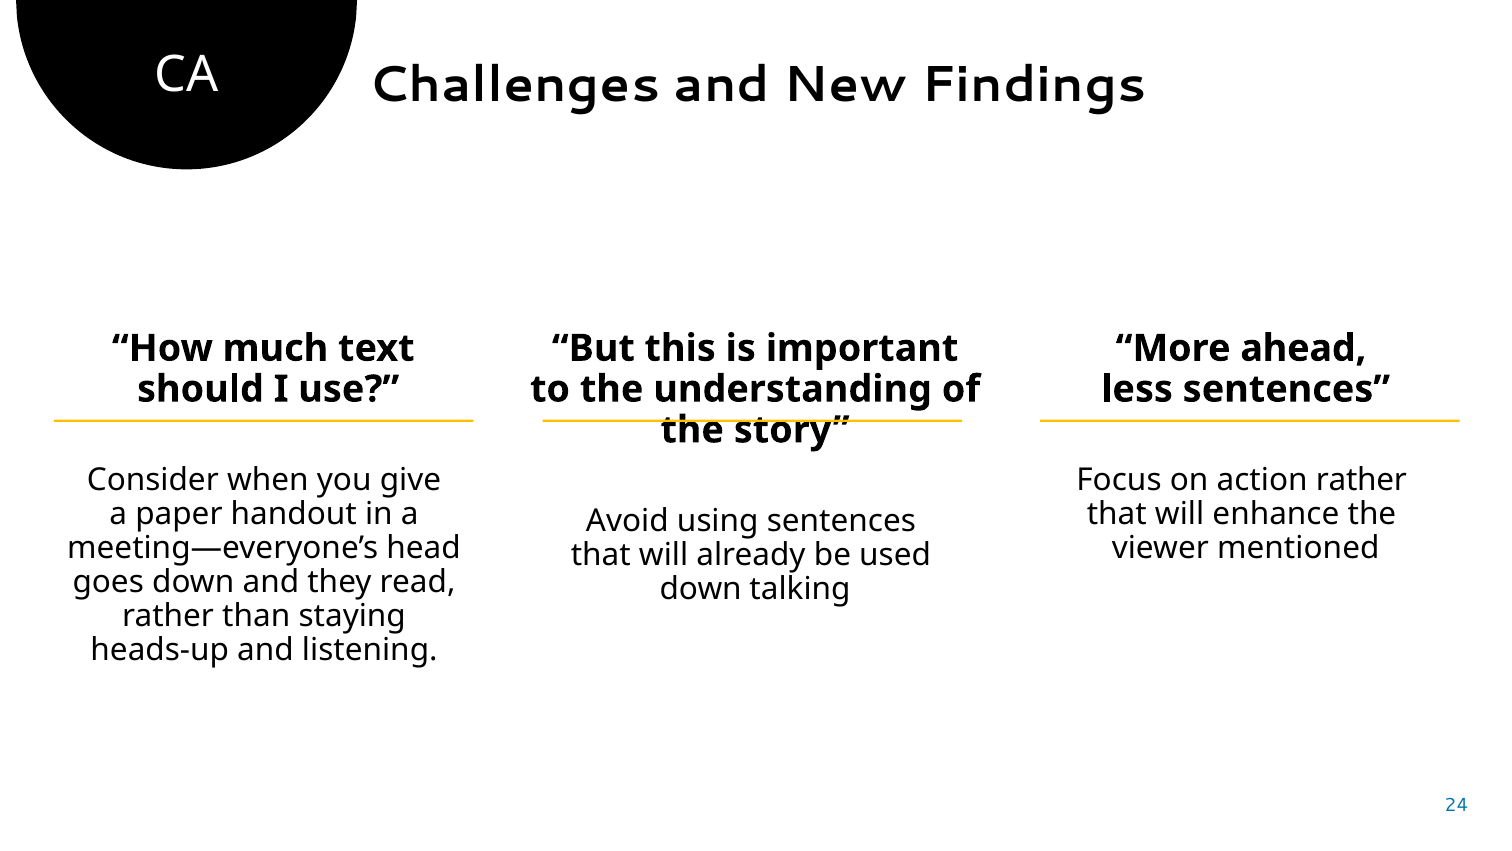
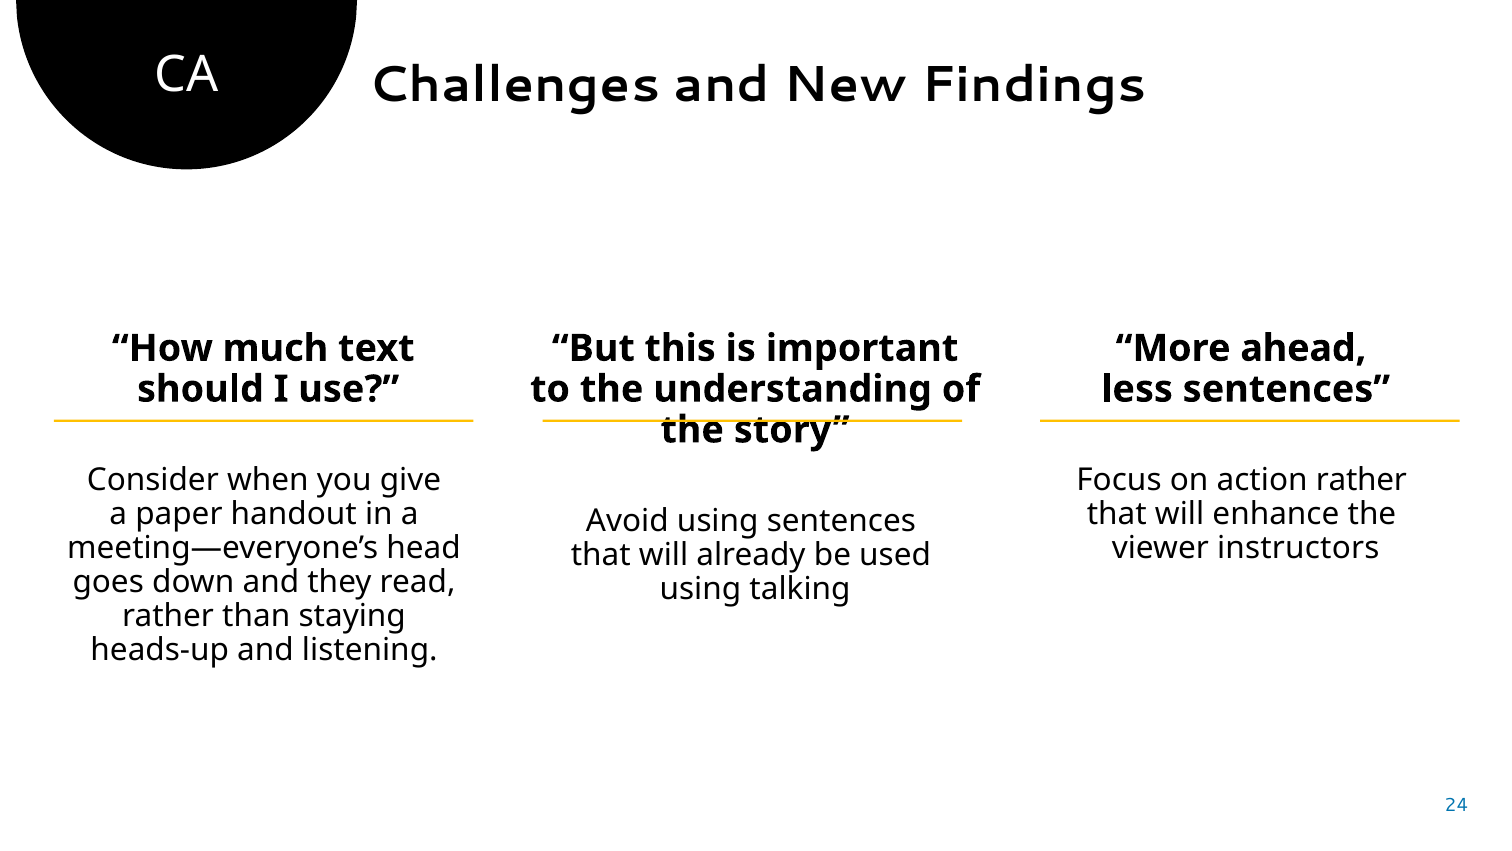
mentioned: mentioned -> instructors (1298, 548)
down: down -> using (700, 589)
